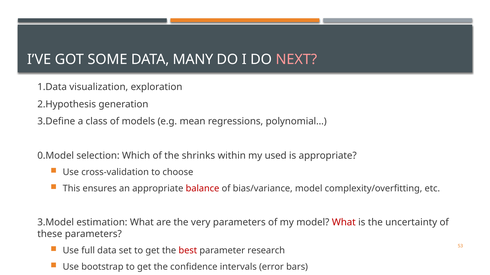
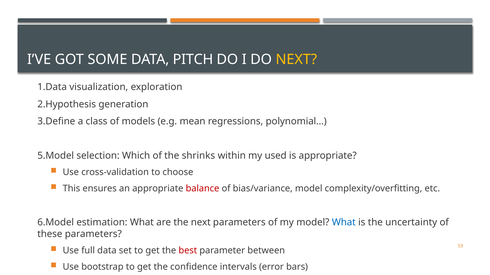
MANY: MANY -> PITCH (193, 60)
NEXT colour: pink -> yellow (296, 60)
0.Model: 0.Model -> 5.Model (56, 156)
3.Model: 3.Model -> 6.Model (56, 223)
the very: very -> next (201, 223)
What colour: red -> blue (344, 223)
research: research -> between (266, 251)
